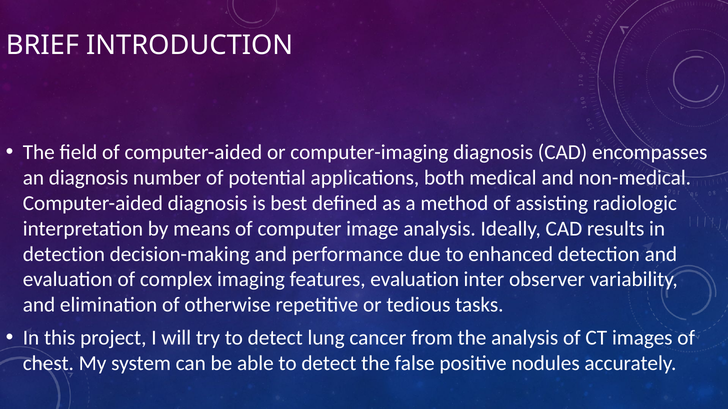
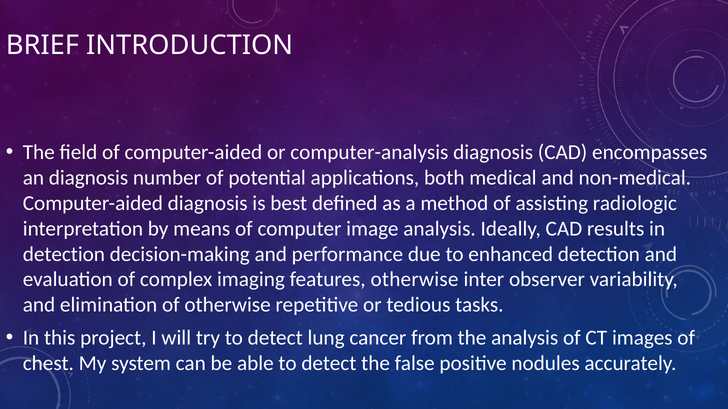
computer-imaging: computer-imaging -> computer-analysis (369, 153)
features evaluation: evaluation -> otherwise (415, 280)
